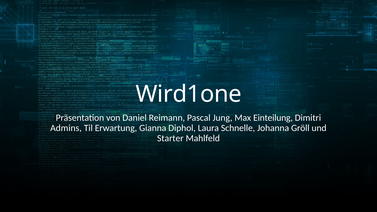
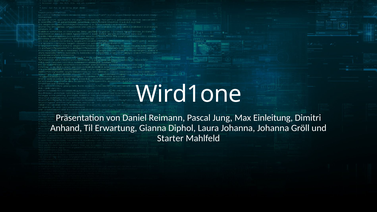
Einteilung: Einteilung -> Einleitung (273, 118)
Admins: Admins -> Anhand (66, 128)
Laura Schnelle: Schnelle -> Johanna (238, 128)
